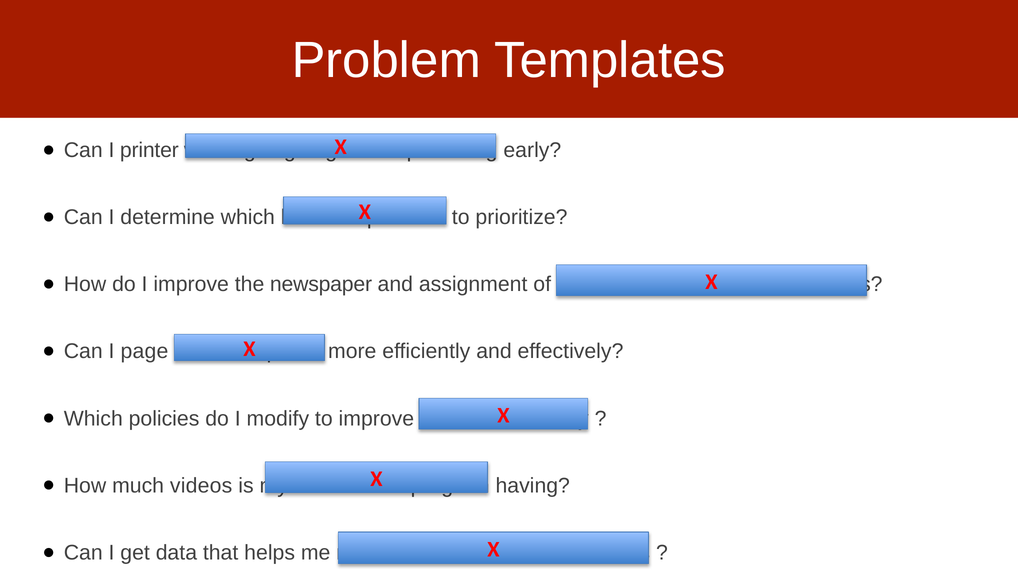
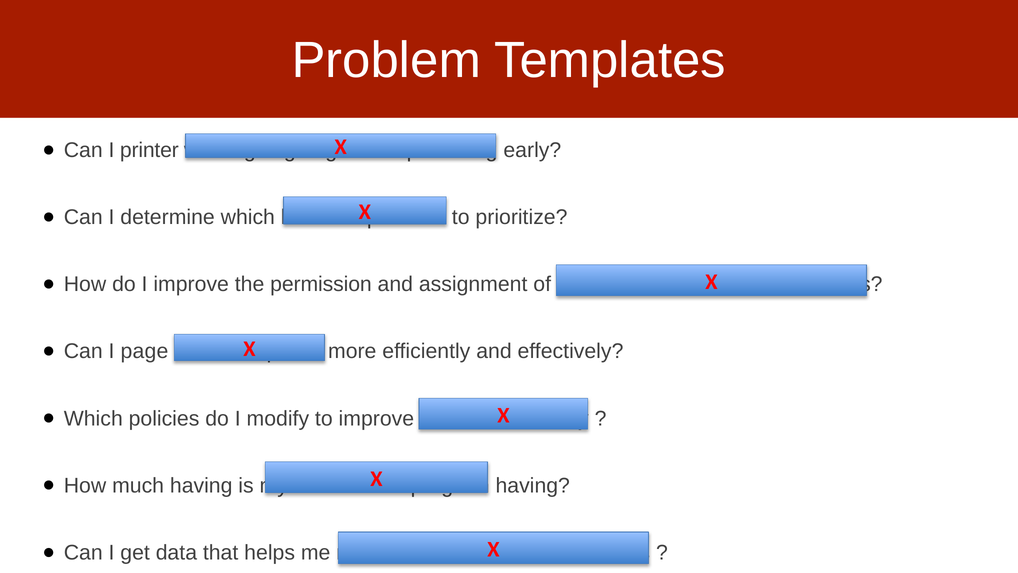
newspaper: newspaper -> permission (321, 284)
much videos: videos -> having (201, 485)
